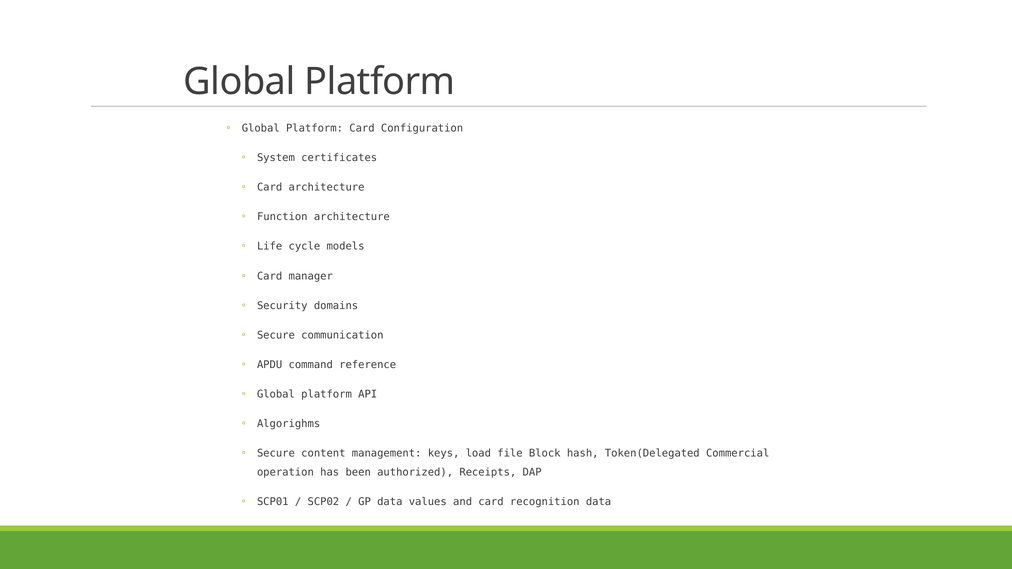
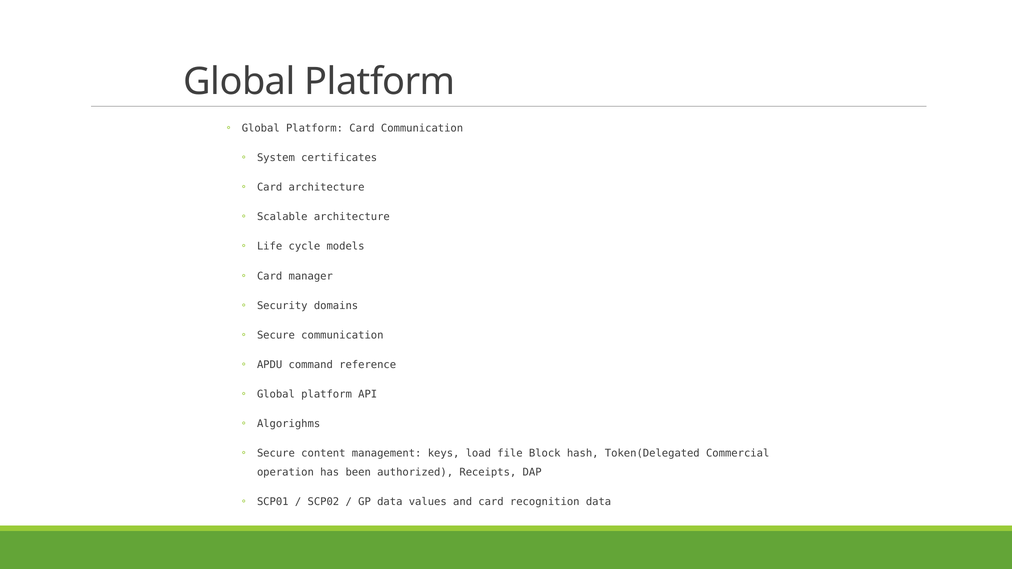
Card Configuration: Configuration -> Communication (422, 128)
Function: Function -> Scalable (282, 217)
